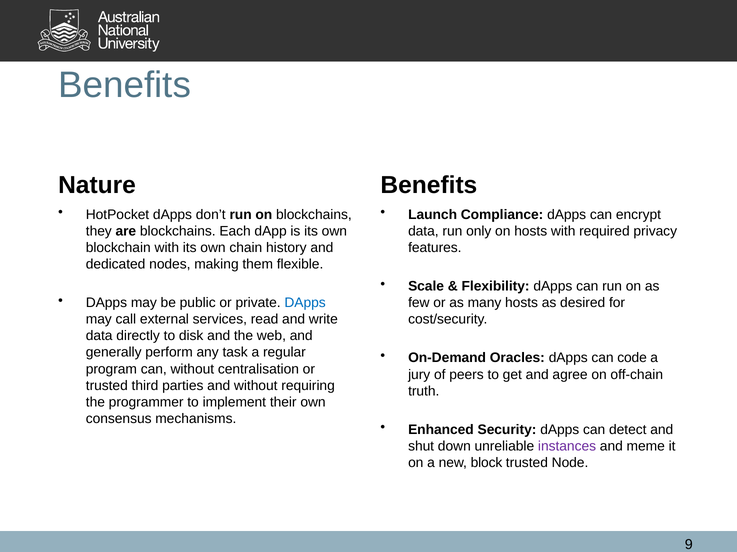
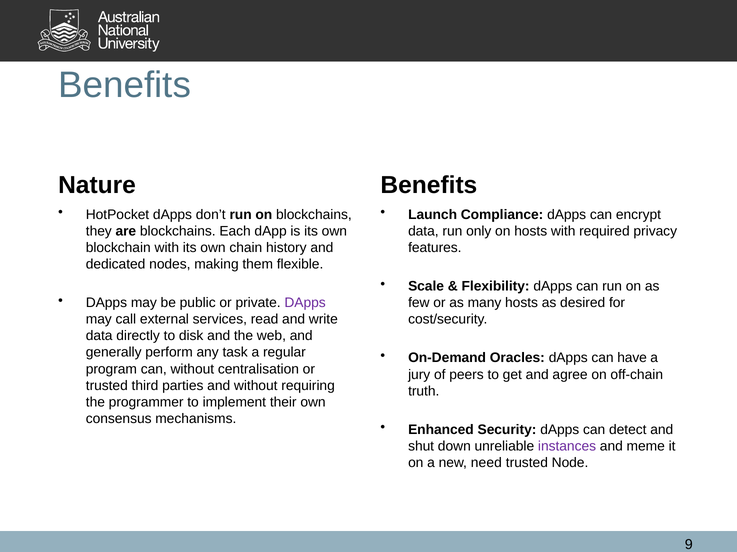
DApps colour: blue -> purple (305, 303)
code: code -> have (632, 358)
block: block -> need (486, 463)
